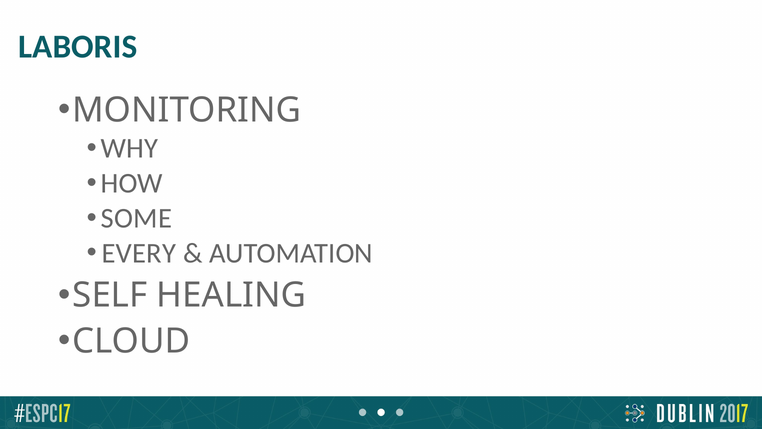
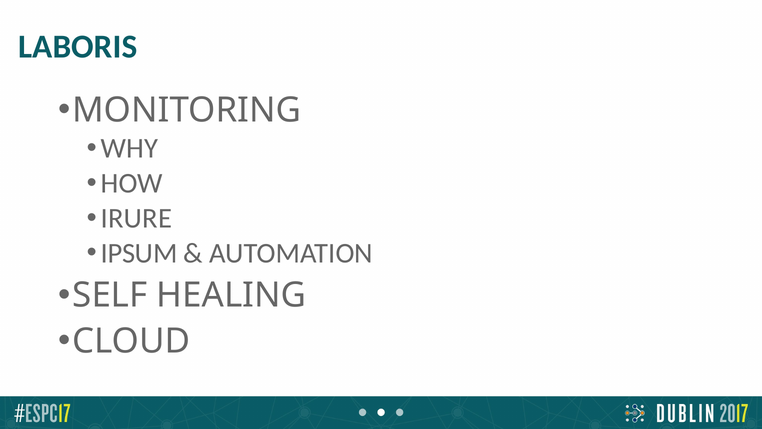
SOME: SOME -> IRURE (137, 218)
EVERY: EVERY -> IPSUM (139, 253)
